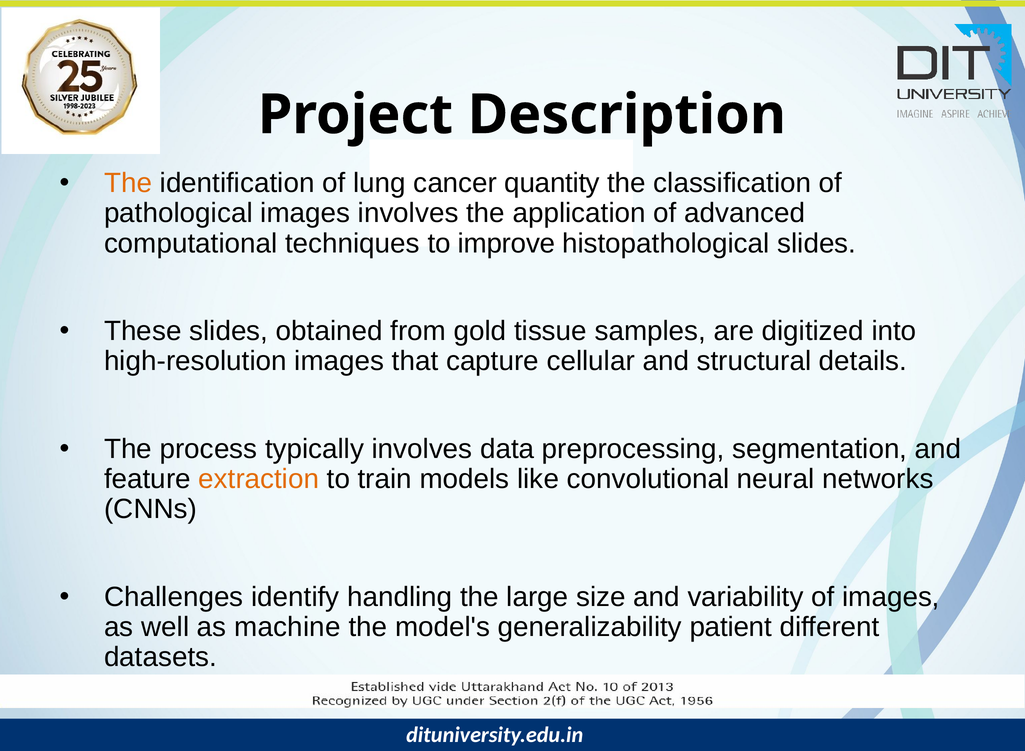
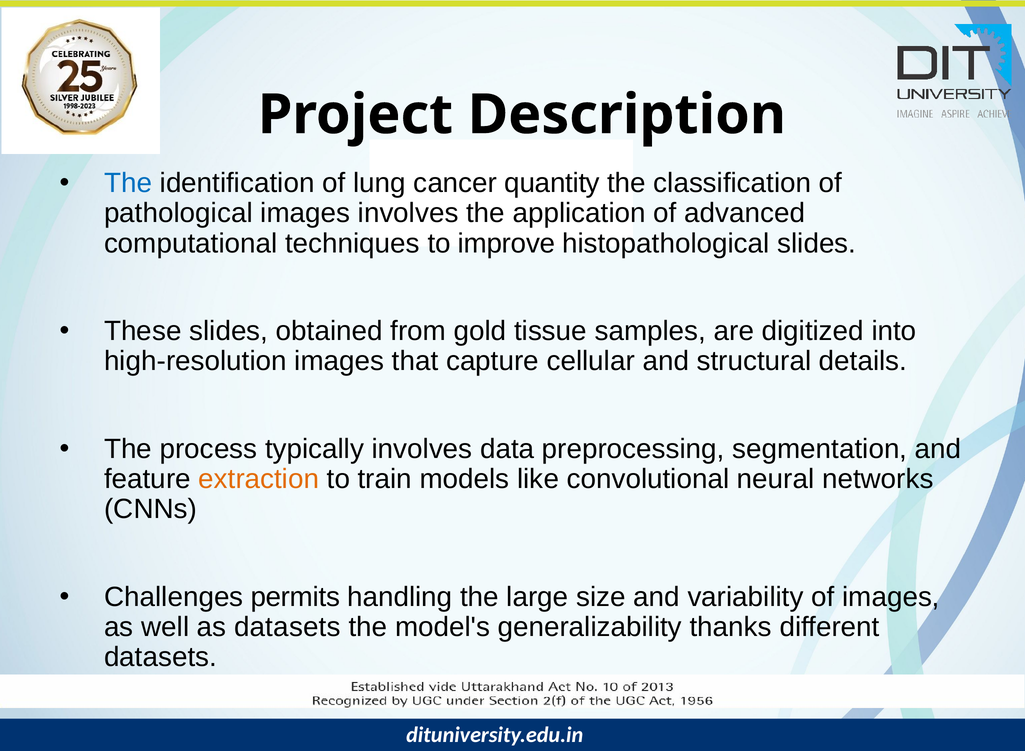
The colour: orange -> blue (128, 183)
identify: identify -> permits (295, 597)
as machine: machine -> datasets (287, 627)
patient: patient -> thanks (731, 627)
